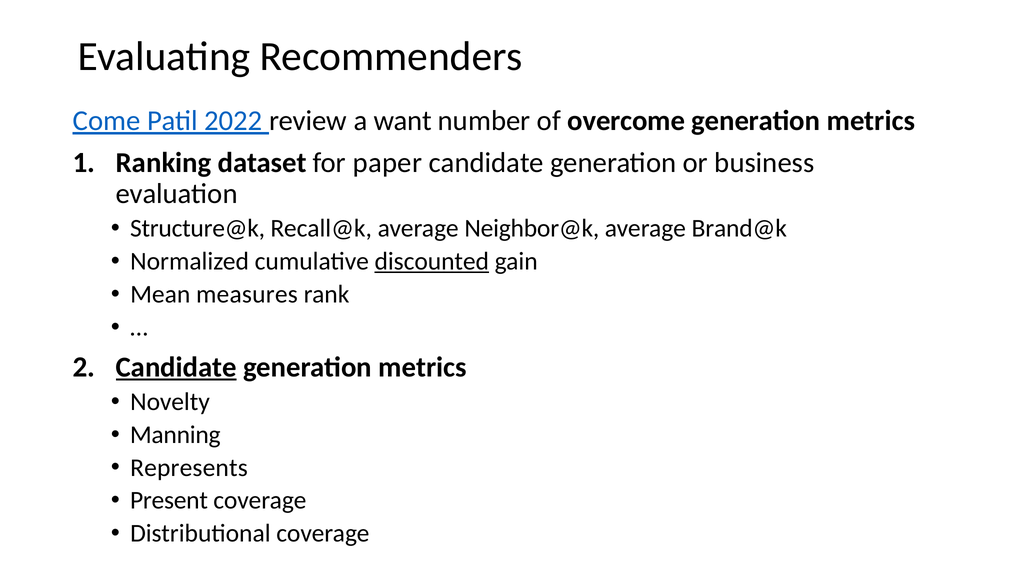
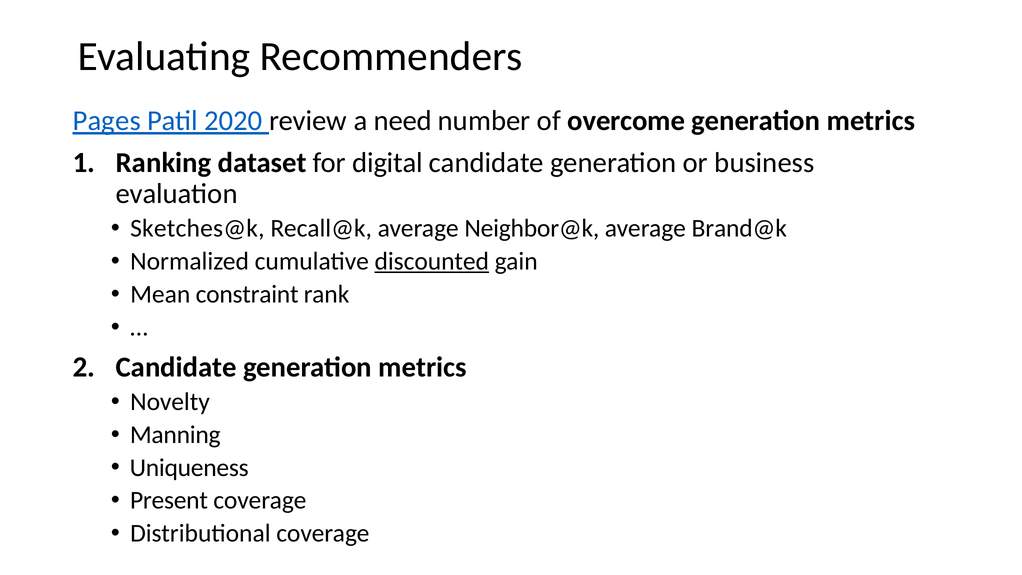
Come: Come -> Pages (107, 121)
2022: 2022 -> 2020 (233, 121)
want: want -> need (403, 121)
paper: paper -> digital (388, 163)
Structure@k: Structure@k -> Sketches@k (197, 228)
measures: measures -> constraint (247, 294)
Candidate underline: present -> none (176, 367)
Represents: Represents -> Uniqueness (189, 468)
